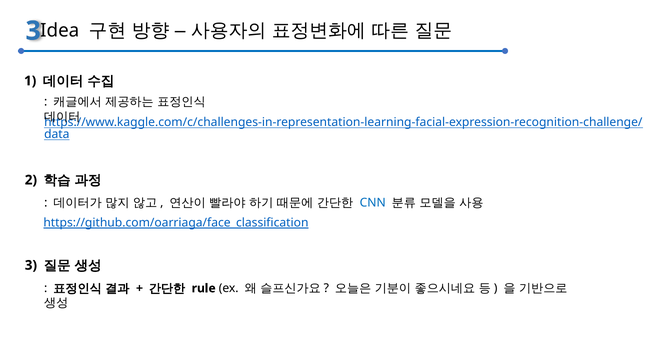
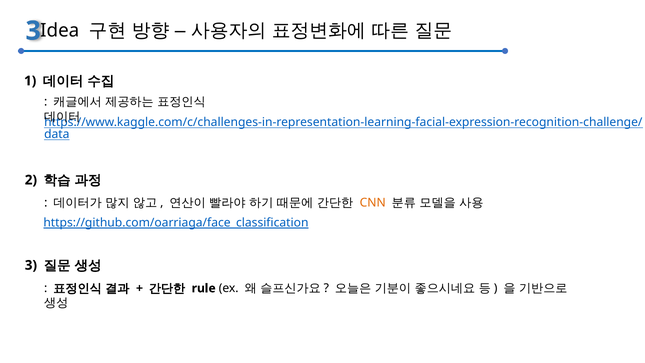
CNN colour: blue -> orange (373, 203)
